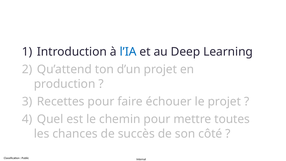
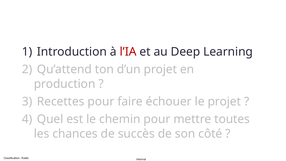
l’IA colour: blue -> red (128, 52)
